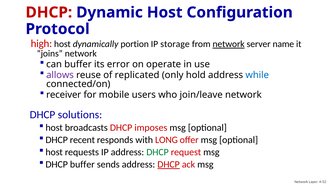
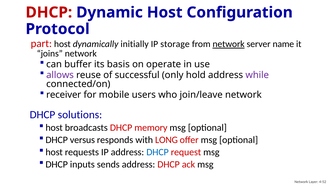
high: high -> part (41, 44)
portion: portion -> initially (135, 44)
error: error -> basis (118, 64)
replicated: replicated -> successful (137, 75)
while colour: blue -> purple (257, 75)
imposes: imposes -> memory (151, 128)
recent: recent -> versus (82, 140)
DHCP colour: green -> blue (158, 153)
DHCP buffer: buffer -> inputs (82, 165)
DHCP underline: present -> none (169, 165)
